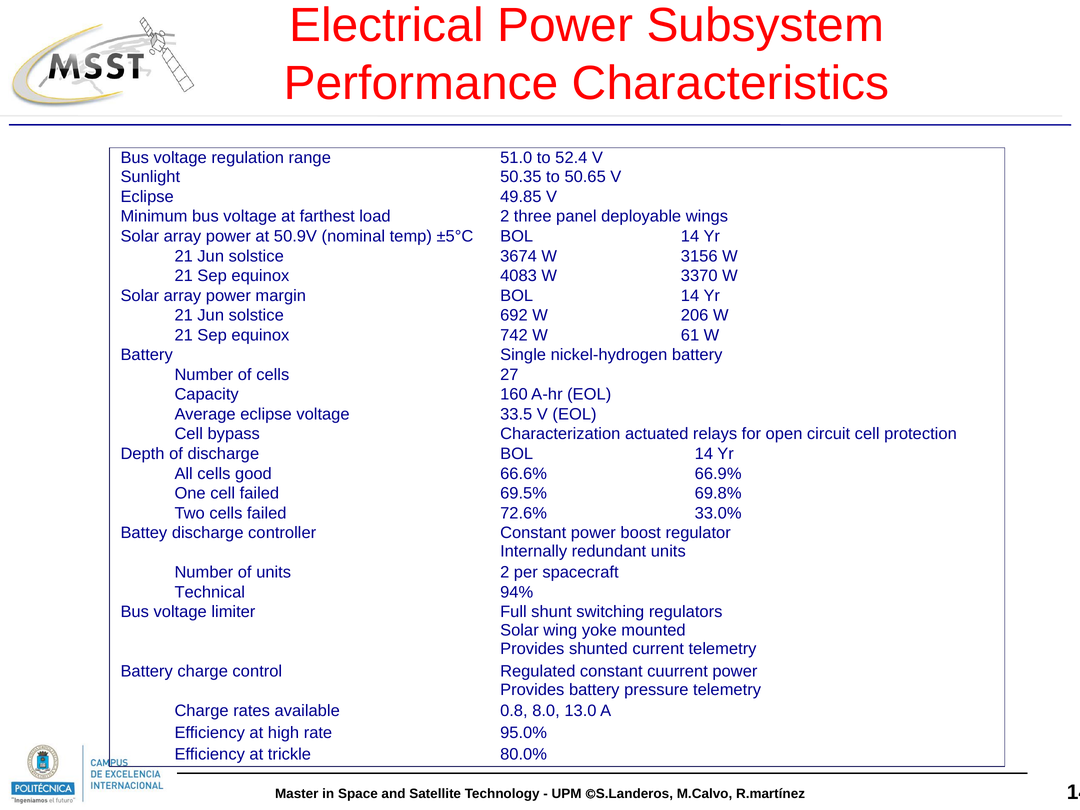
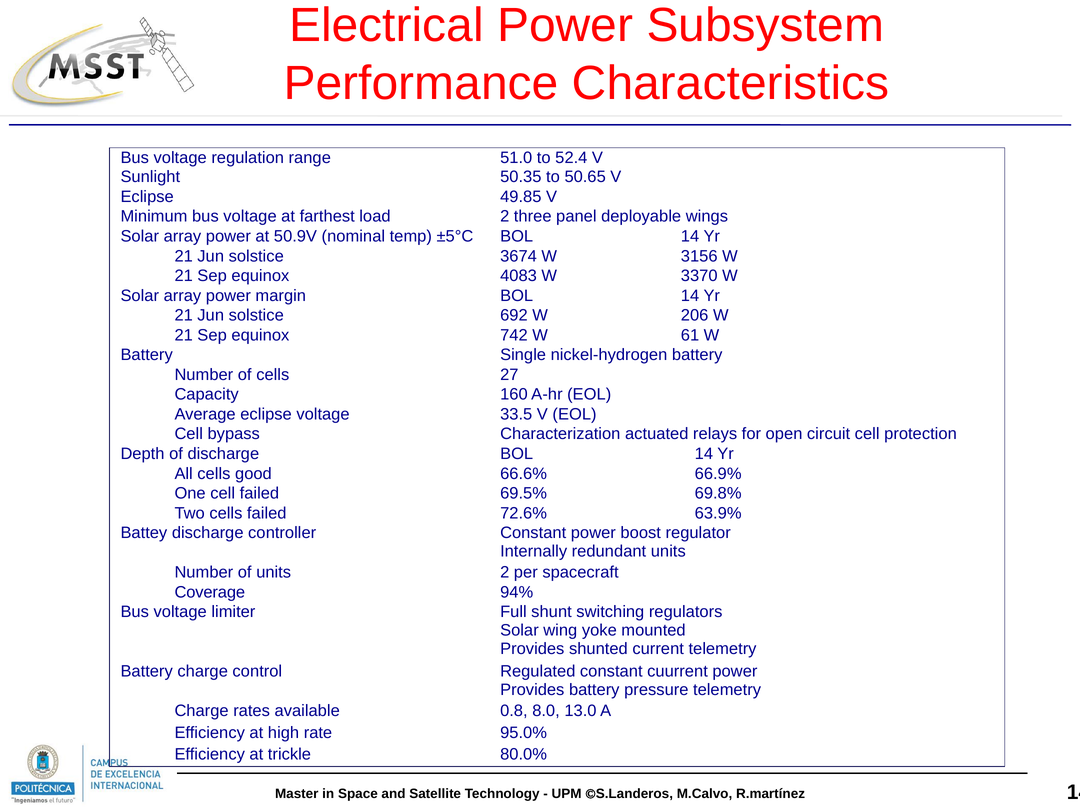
33.0%: 33.0% -> 63.9% (718, 513)
Technical: Technical -> Coverage (210, 592)
